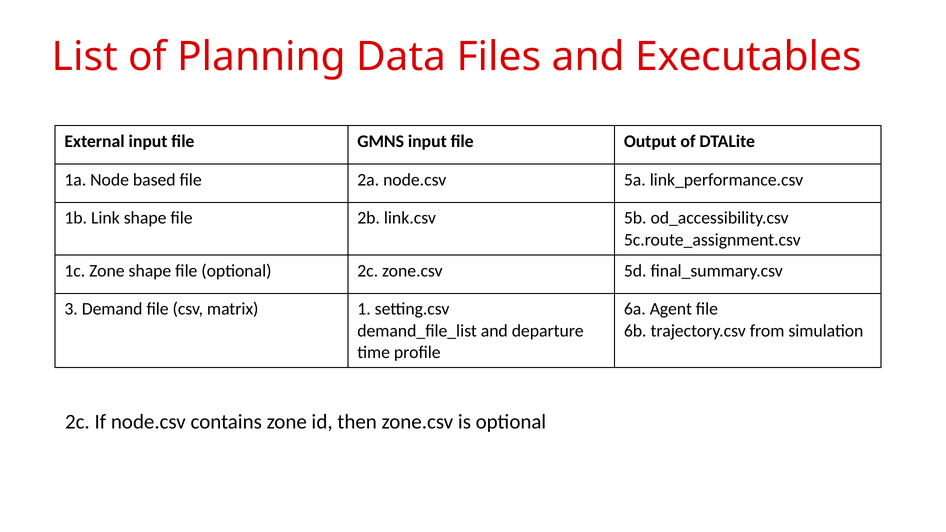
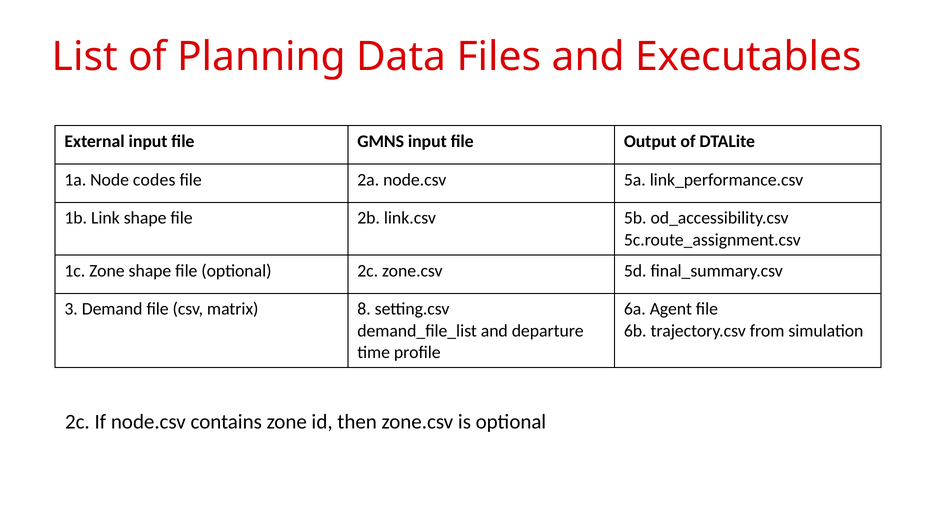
based: based -> codes (154, 180)
1: 1 -> 8 (364, 309)
